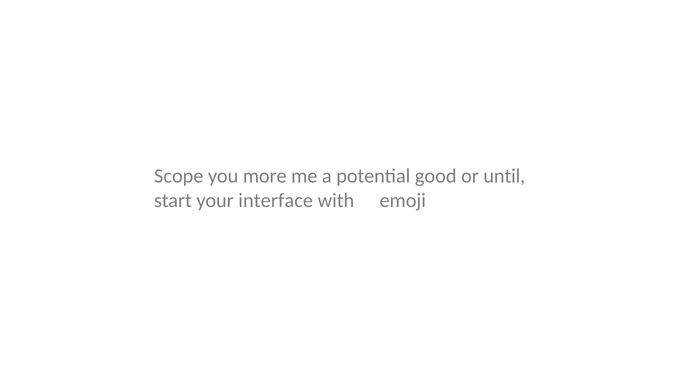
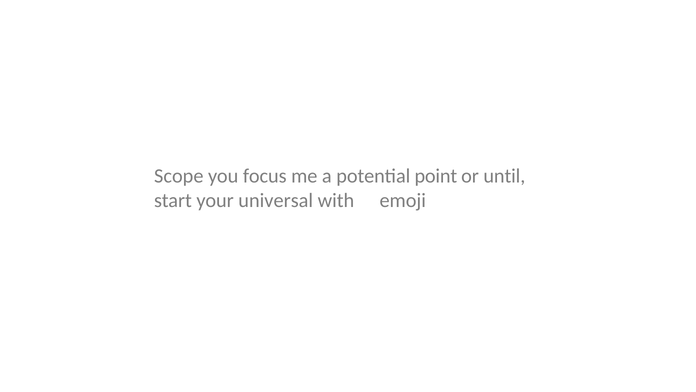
more: more -> focus (265, 176)
good: good -> point (436, 176)
interface: interface -> universal (276, 200)
